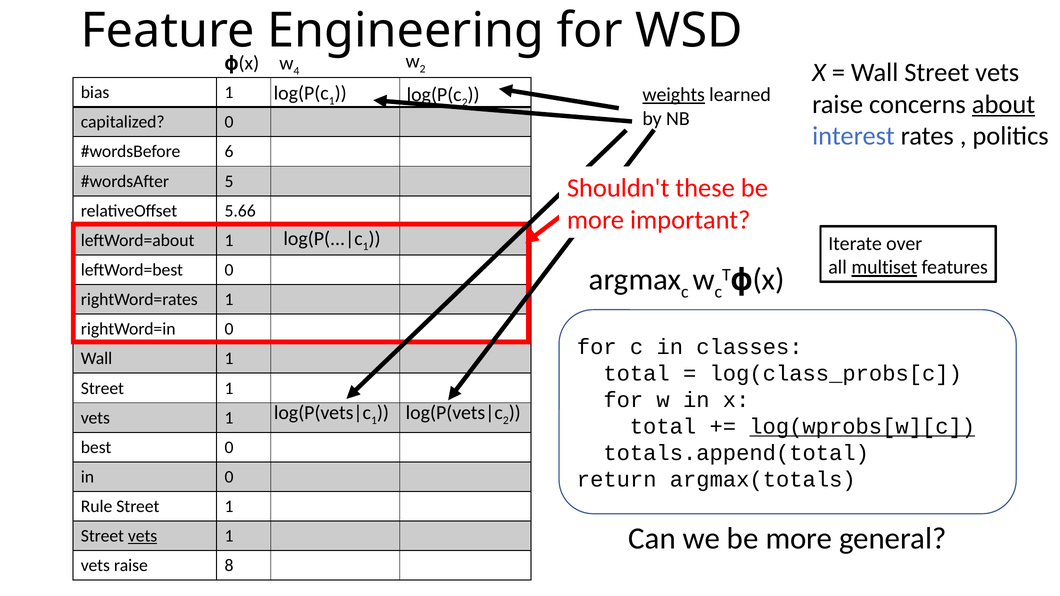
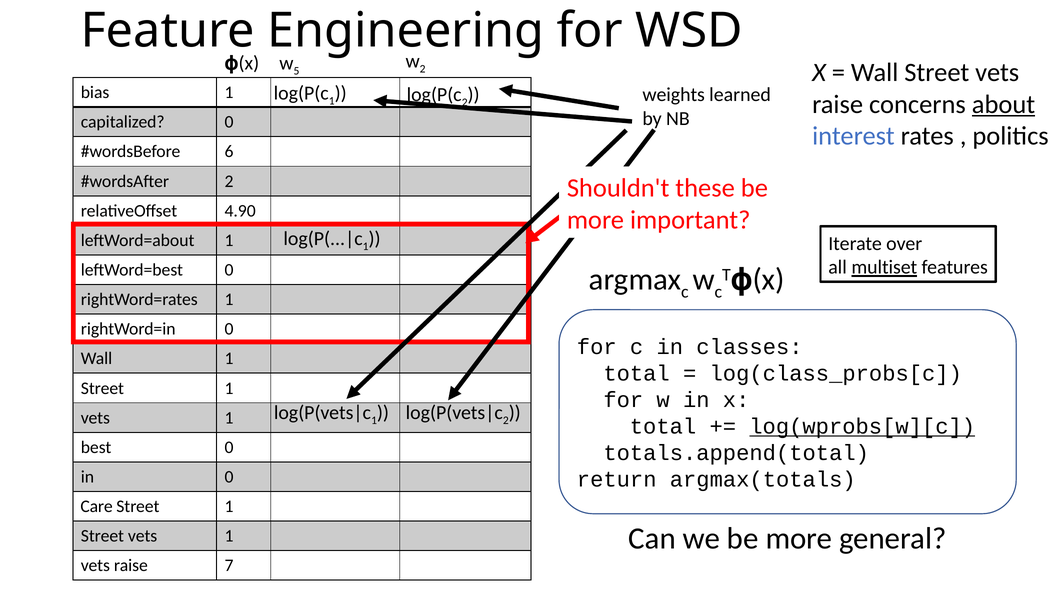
4: 4 -> 5 (296, 71)
weights underline: present -> none (674, 95)
5: 5 -> 2 (229, 181)
5.66: 5.66 -> 4.90 (240, 211)
Rule: Rule -> Care (97, 507)
vets underline: present -> none (143, 536)
8: 8 -> 7 (229, 566)
